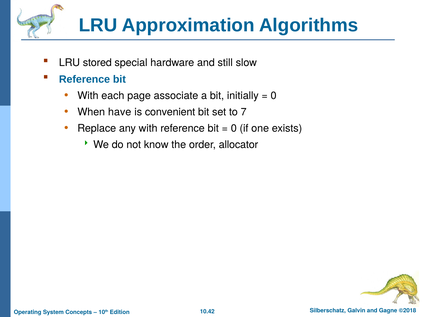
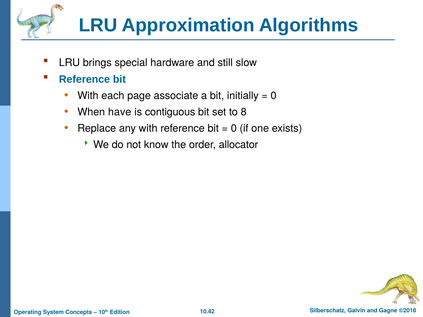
stored: stored -> brings (97, 63)
convenient: convenient -> contiguous (170, 112)
7: 7 -> 8 (244, 112)
